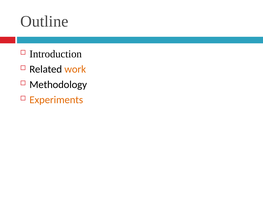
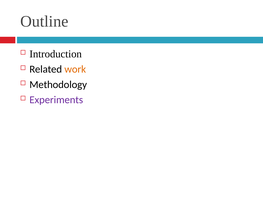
Experiments colour: orange -> purple (56, 100)
